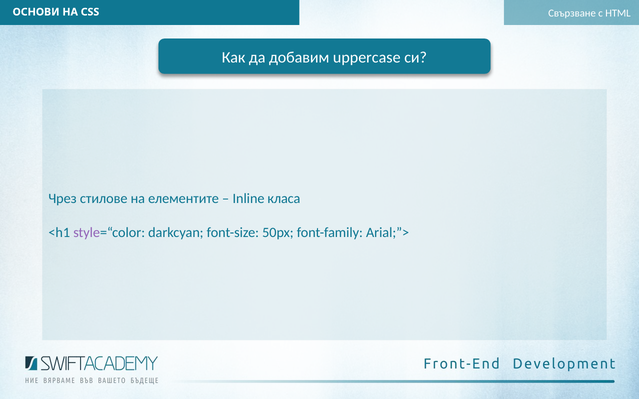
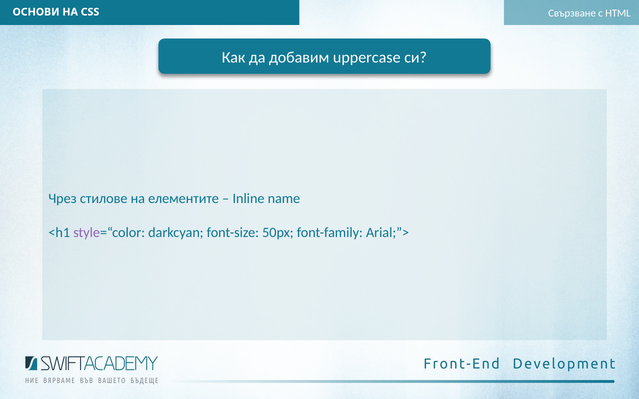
класа: класа -> name (284, 199)
